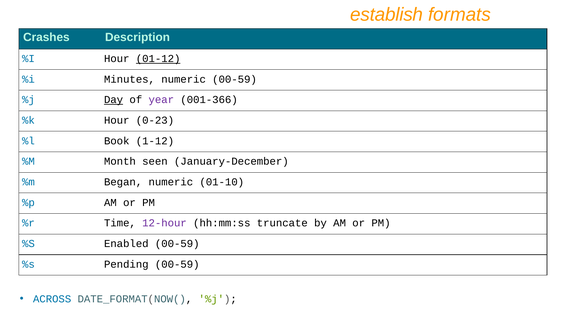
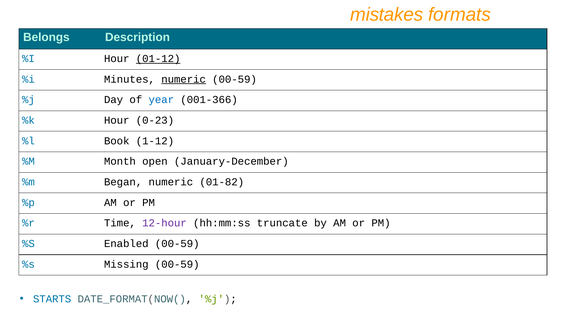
establish: establish -> mistakes (387, 15)
Crashes: Crashes -> Belongs (46, 37)
numeric underline: none -> present (184, 79)
Day underline: present -> none (114, 100)
year colour: purple -> blue (161, 100)
seen: seen -> open (155, 161)
01-10: 01-10 -> 01-82 (222, 182)
Pending: Pending -> Missing (126, 264)
ACROSS: ACROSS -> STARTS (52, 298)
